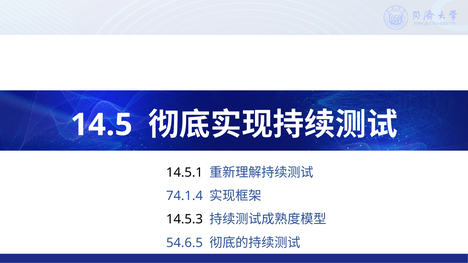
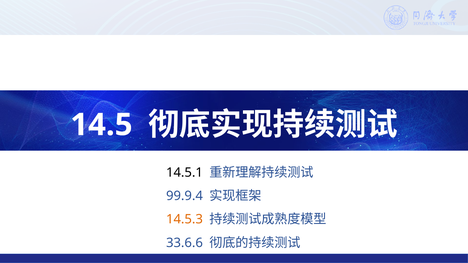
74.1.4: 74.1.4 -> 99.9.4 (184, 196)
14.5.3 colour: black -> orange (184, 220)
54.6.5: 54.6.5 -> 33.6.6 (184, 243)
